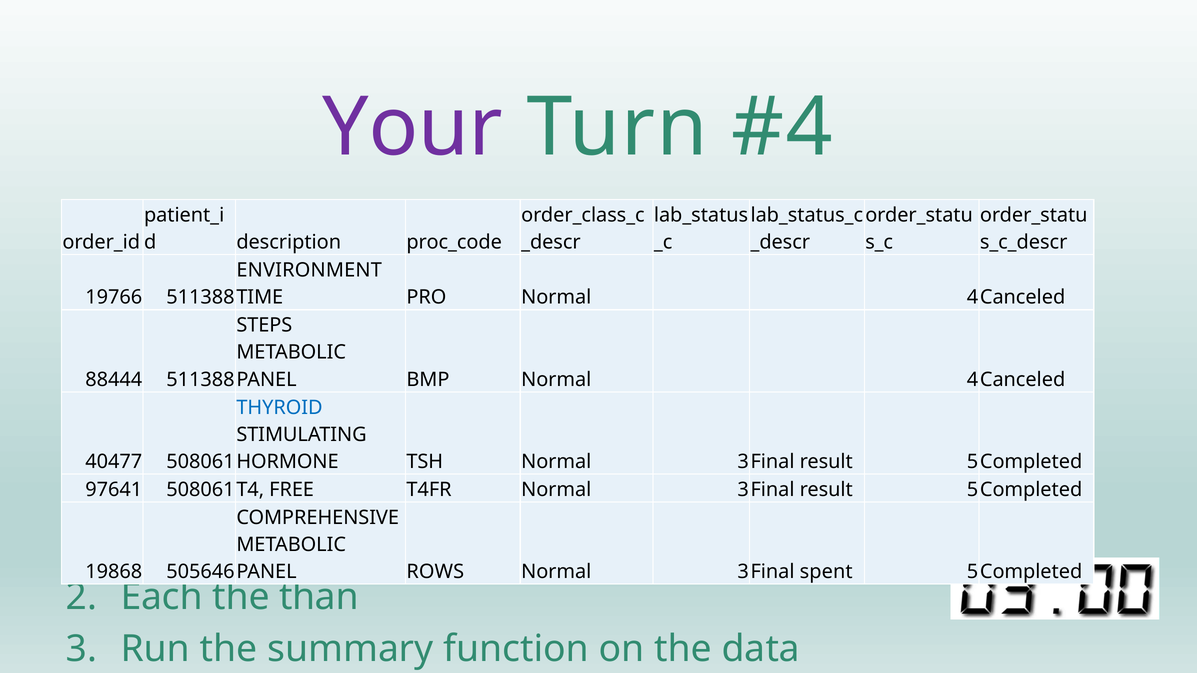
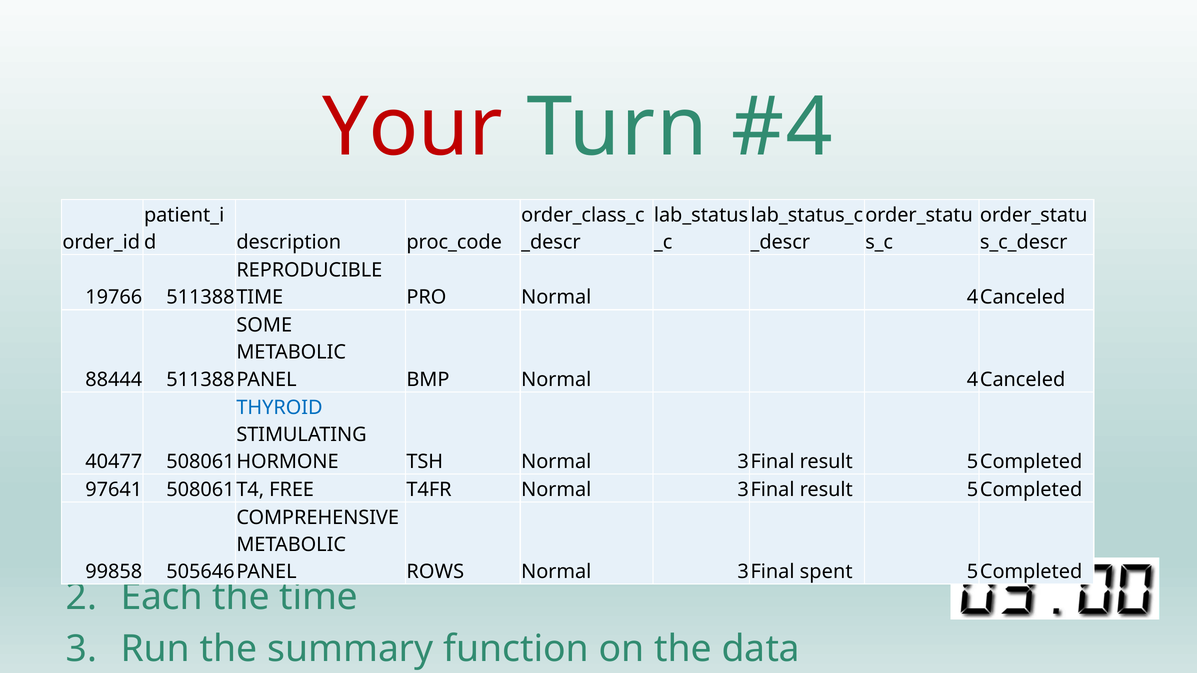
Your colour: purple -> red (413, 128)
ENVIRONMENT: ENVIRONMENT -> REPRODUCIBLE (309, 270)
STEPS: STEPS -> SOME (264, 325)
19868: 19868 -> 99858 (114, 572)
the than: than -> time (319, 597)
